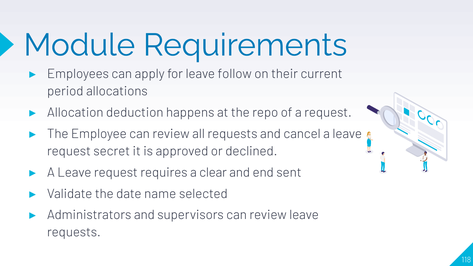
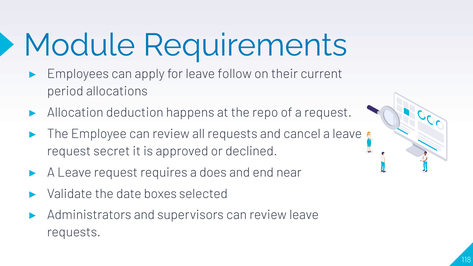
clear: clear -> does (213, 172)
sent: sent -> near (289, 172)
name: name -> boxes (160, 194)
